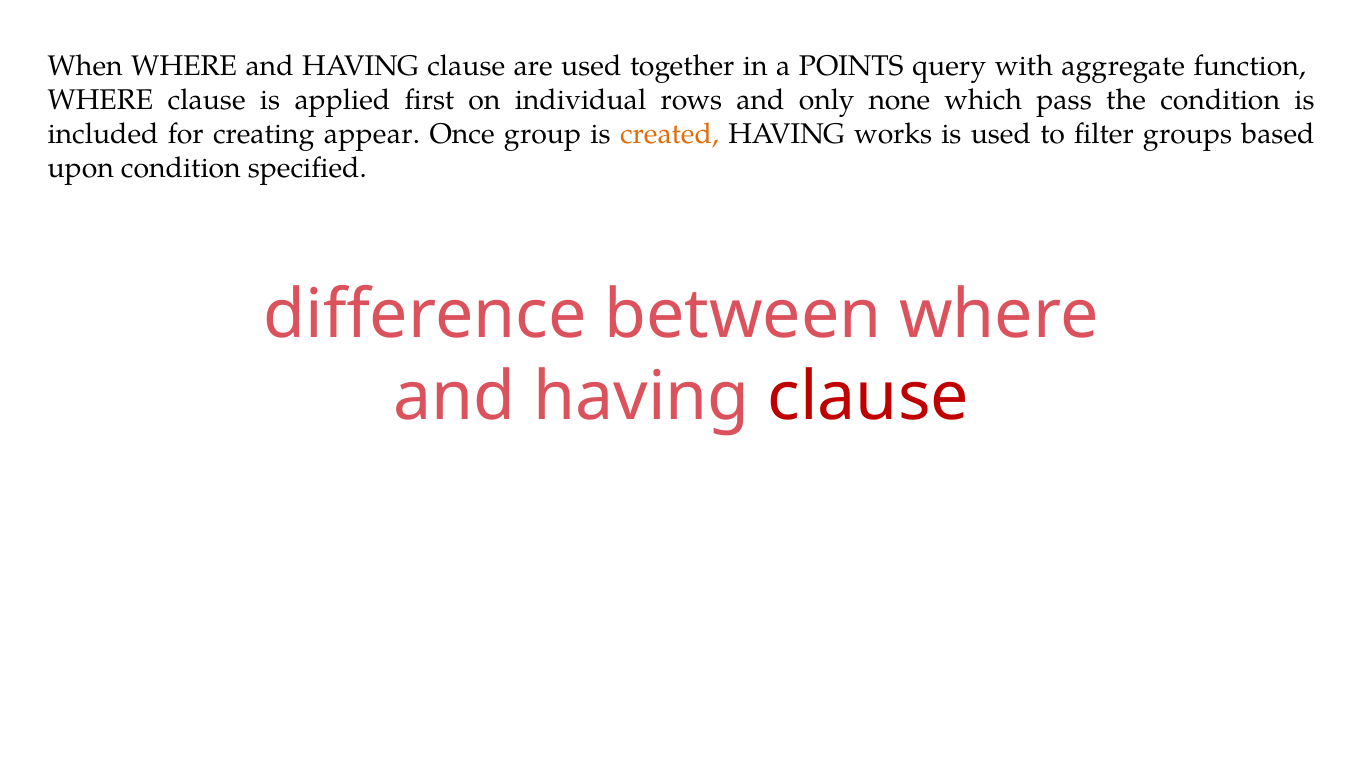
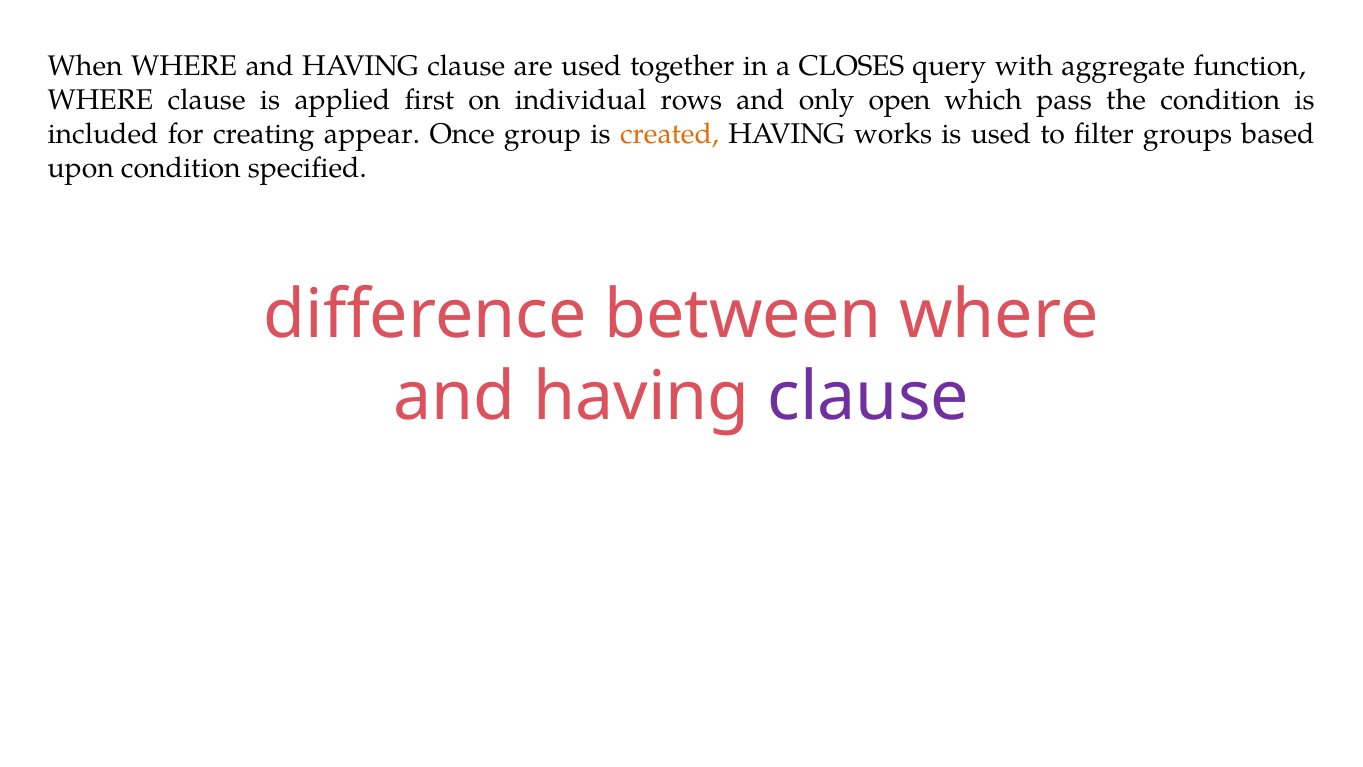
POINTS: POINTS -> CLOSES (851, 66)
none: none -> open (899, 100)
clause colour: red -> purple (868, 397)
